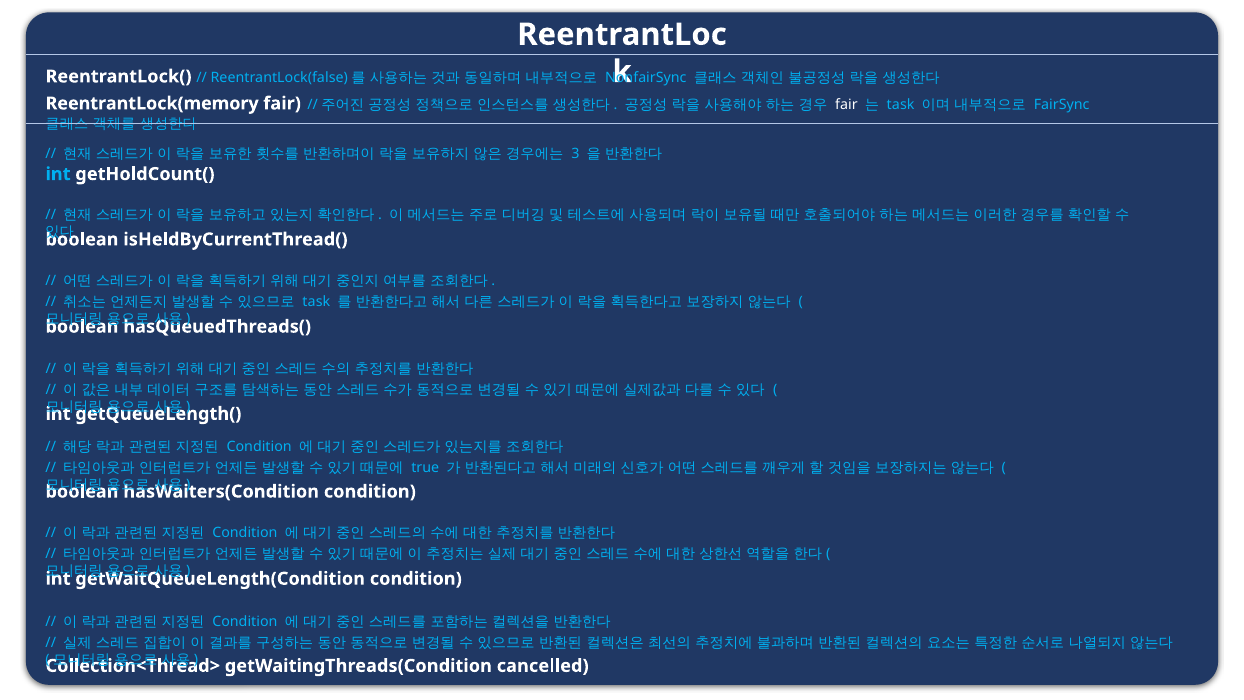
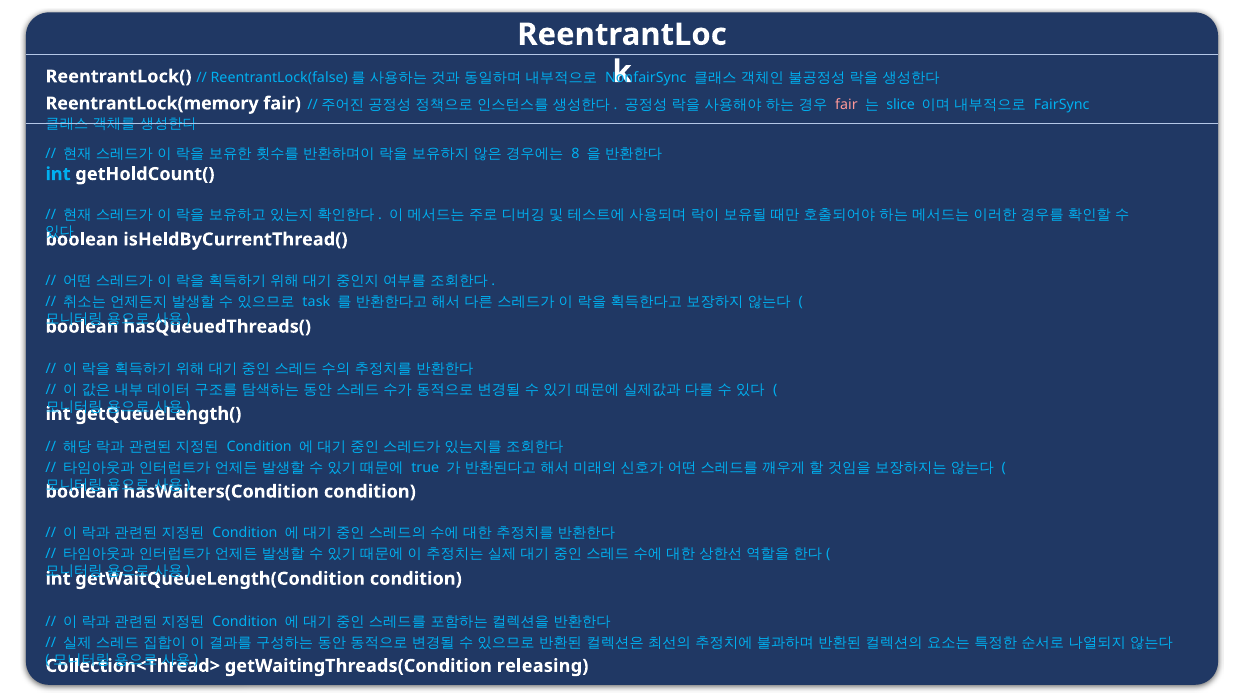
fair colour: white -> pink (846, 105)
task: task -> slice (901, 105)
3: 3 -> 8 (575, 154)
cancelled: cancelled -> releasing (543, 666)
